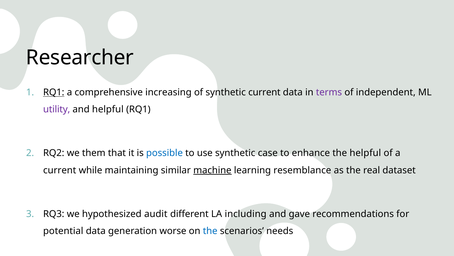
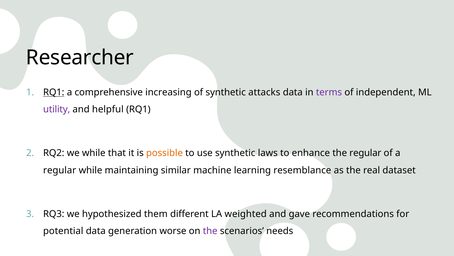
synthetic current: current -> attacks (264, 92)
we them: them -> while (94, 153)
possible colour: blue -> orange (164, 153)
case: case -> laws (268, 153)
the helpful: helpful -> regular (365, 153)
current: current -> regular (60, 170)
machine underline: present -> none (212, 170)
audit: audit -> them (156, 213)
including: including -> weighted (246, 213)
the colour: blue -> purple (210, 230)
